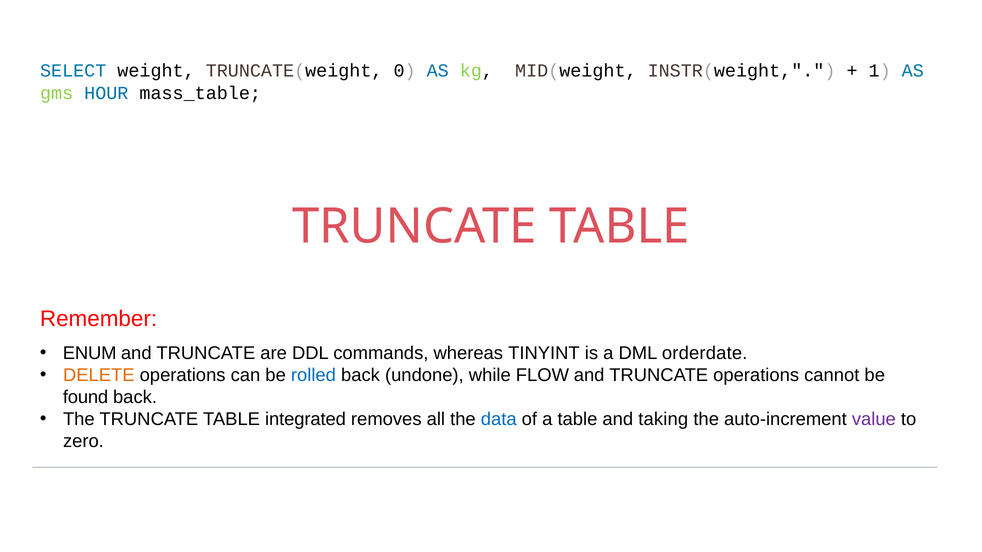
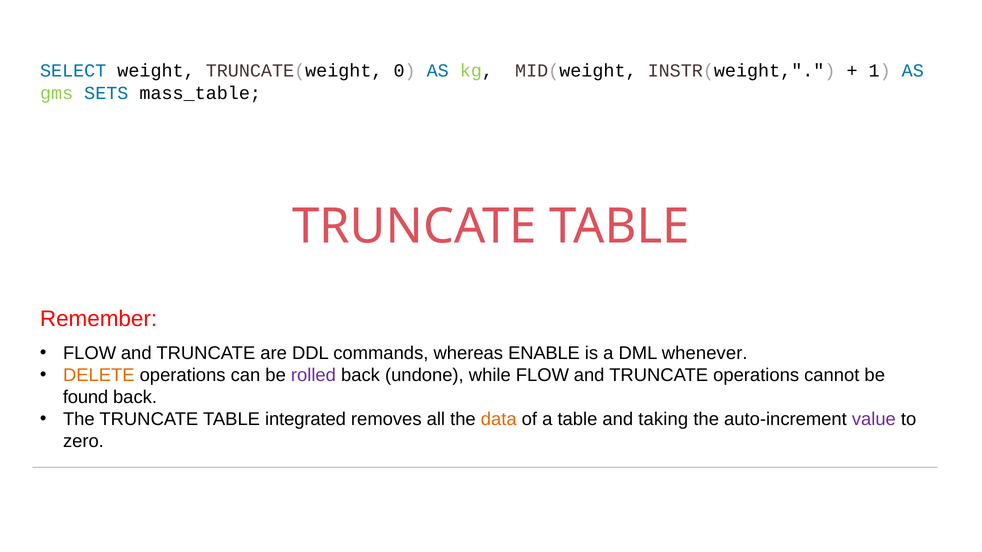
HOUR: HOUR -> SETS (106, 93)
ENUM: ENUM -> FLOW (90, 353)
TINYINT: TINYINT -> ENABLE (544, 353)
orderdate: orderdate -> whenever (705, 353)
rolled colour: blue -> purple (313, 375)
data colour: blue -> orange (499, 420)
